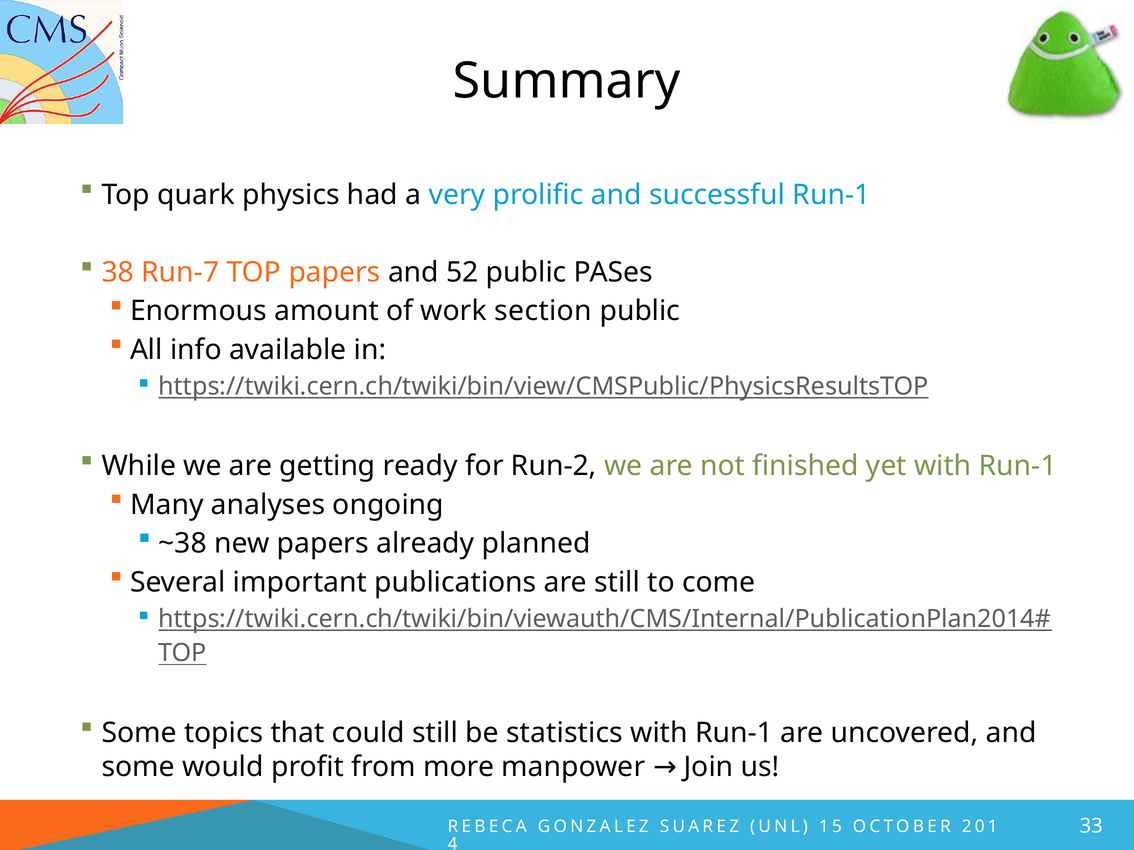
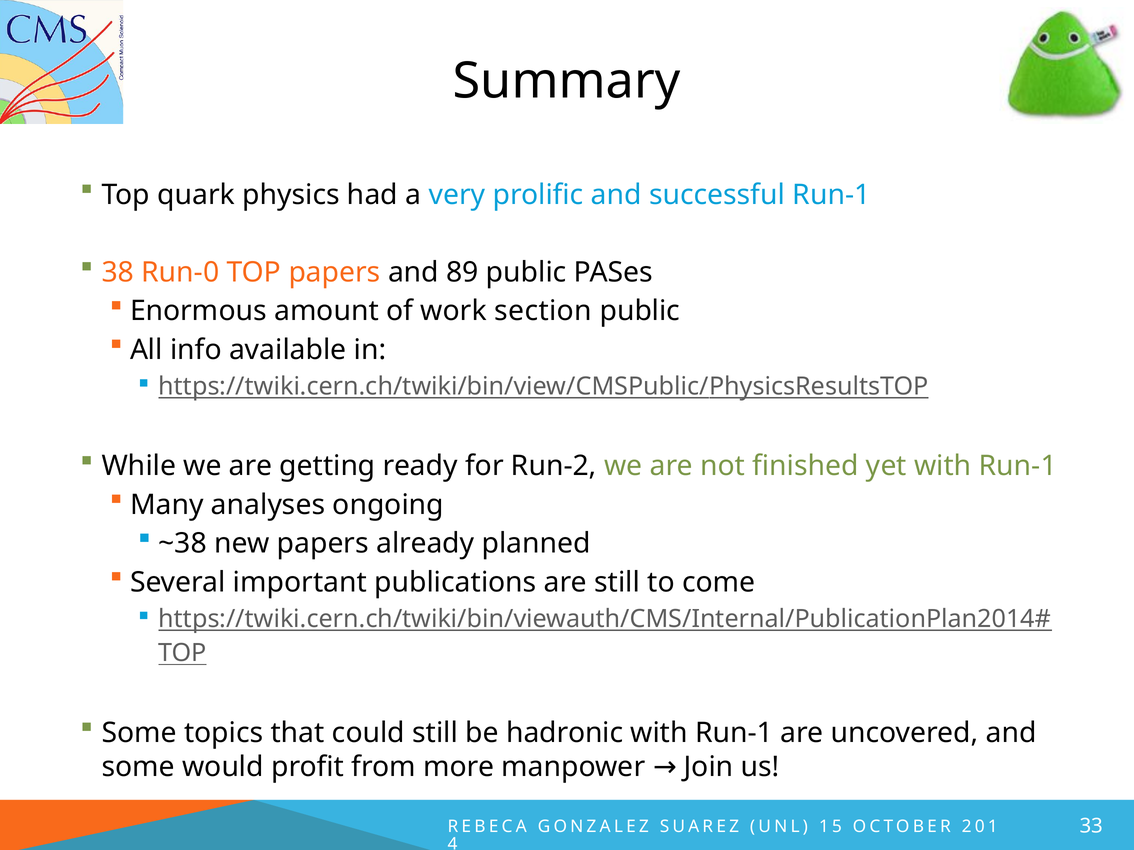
Run-7: Run-7 -> Run-0 (180, 272)
52: 52 -> 89 (462, 272)
statistics: statistics -> hadronic (565, 733)
